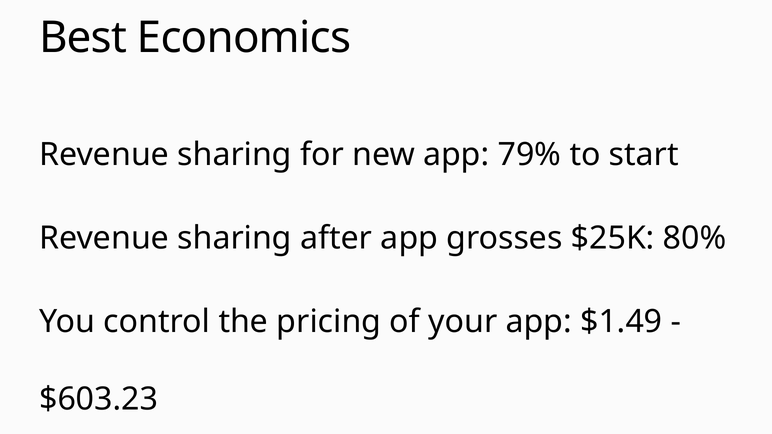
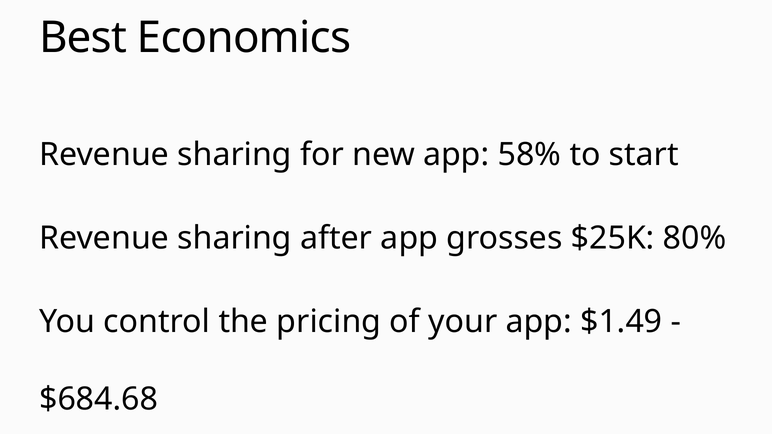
79%: 79% -> 58% (529, 155)
$603.23: $603.23 -> $684.68 (99, 399)
